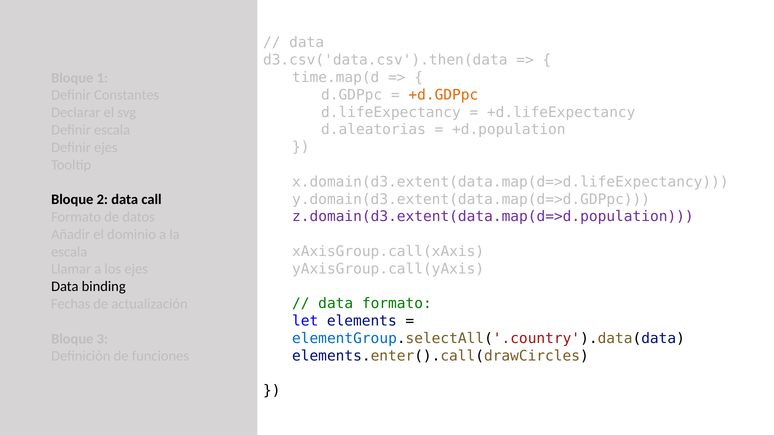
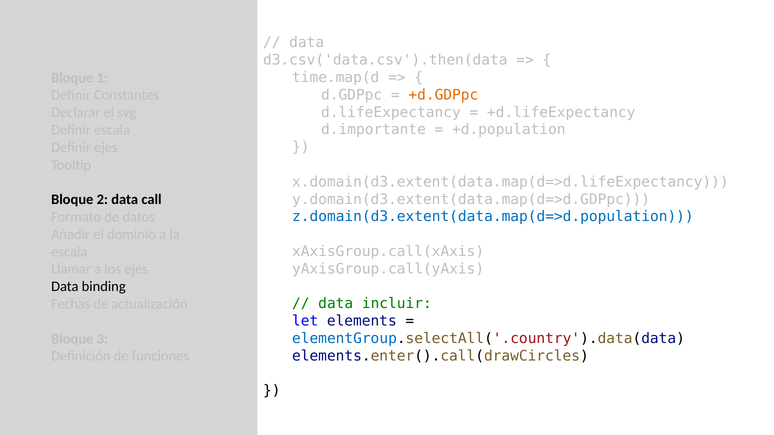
d.aleatorias: d.aleatorias -> d.importante (374, 130)
z.domain(d3.extent(data.map(d=>d.population colour: purple -> blue (493, 217)
data formato: formato -> incluir (397, 304)
